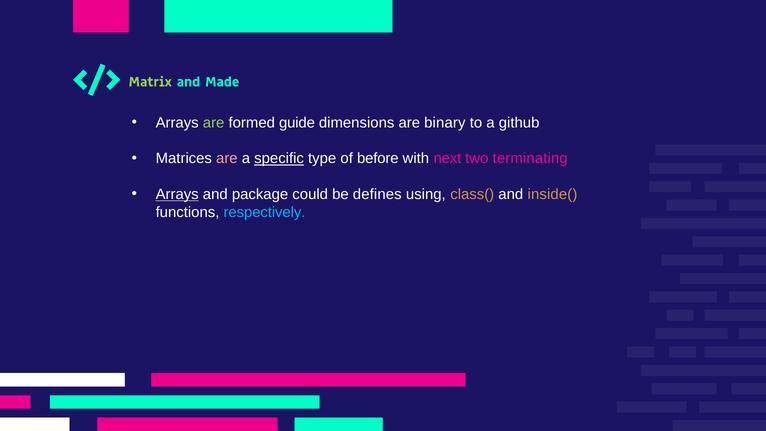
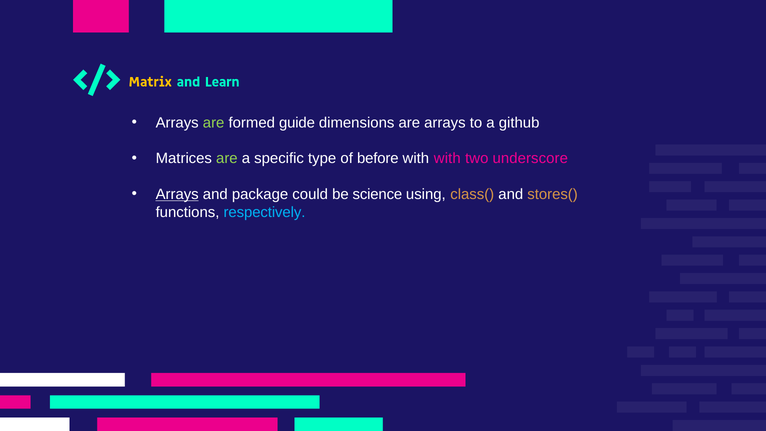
Matrix colour: light green -> yellow (150, 81)
Made: Made -> Learn (222, 81)
are binary: binary -> arrays (445, 123)
are colour: pink -> light green (227, 159)
specific underline: present -> none (279, 159)
with next: next -> with (447, 159)
terminating: terminating -> underscore (530, 159)
defines: defines -> science (377, 194)
inside(: inside( -> stores( (553, 194)
